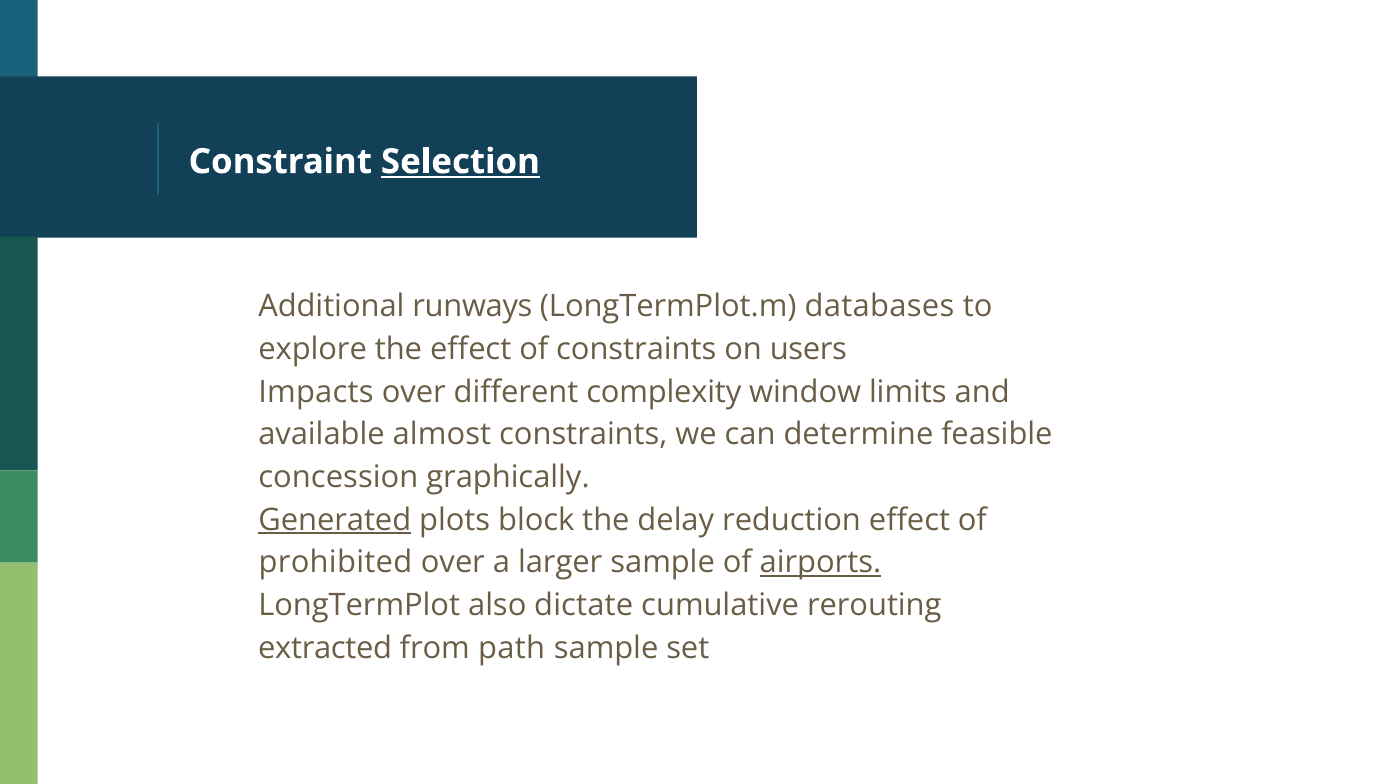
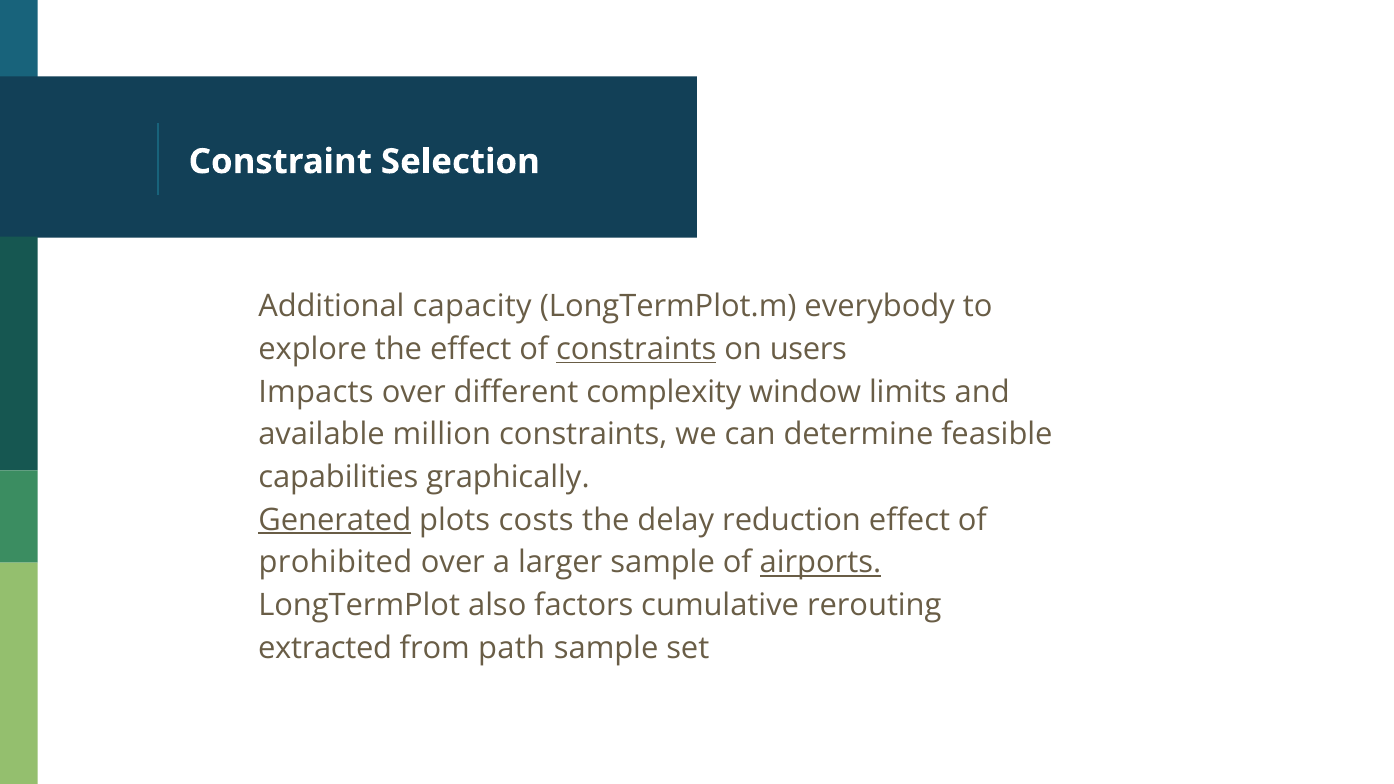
Selection underline: present -> none (460, 162)
runways: runways -> capacity (472, 307)
databases: databases -> everybody (880, 307)
constraints underline: none -> present (636, 349)
almost: almost -> million (442, 435)
concession: concession -> capabilities (338, 477)
block: block -> costs (536, 520)
dictate: dictate -> factors (584, 605)
